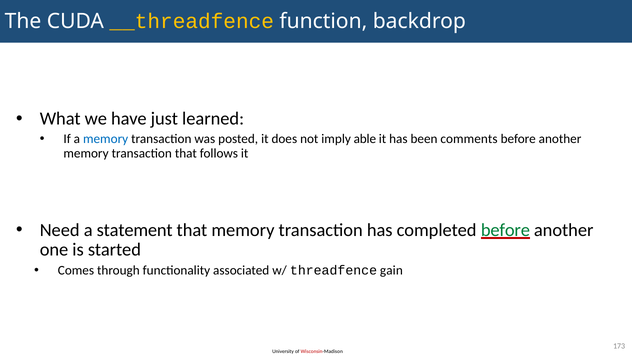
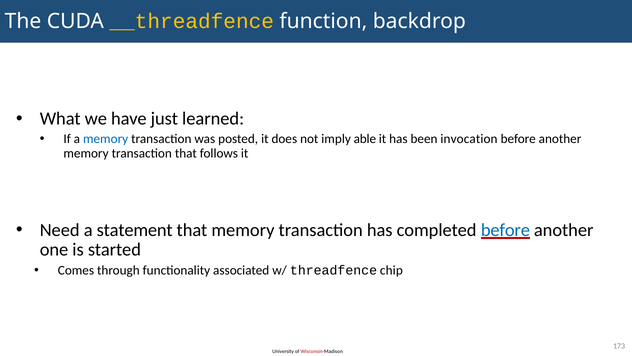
comments: comments -> invocation (469, 139)
before colour: green -> blue (505, 230)
gain: gain -> chip (391, 270)
